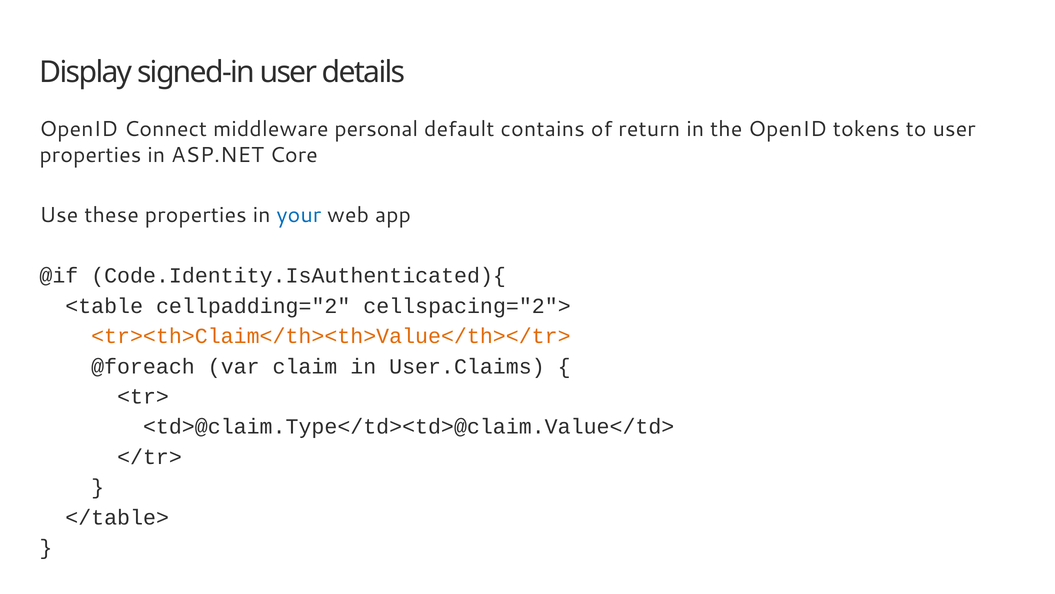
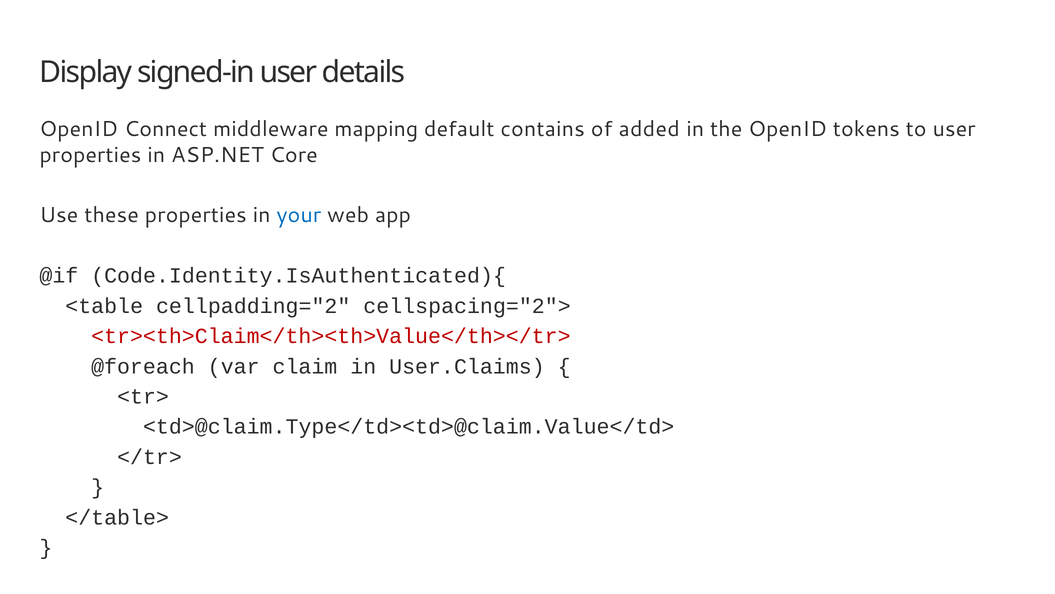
personal: personal -> mapping (376, 129)
return: return -> added (649, 129)
<tr><th>Claim</th><th>Value</th></tr> colour: orange -> red (331, 336)
